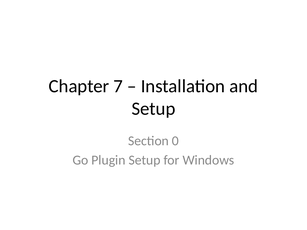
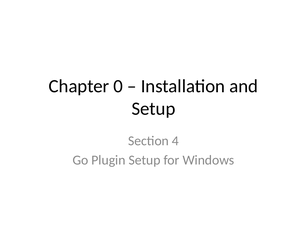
7: 7 -> 0 (118, 86)
0: 0 -> 4 (175, 141)
